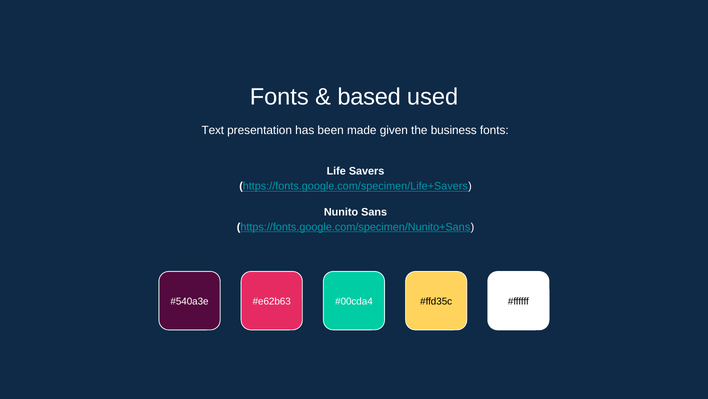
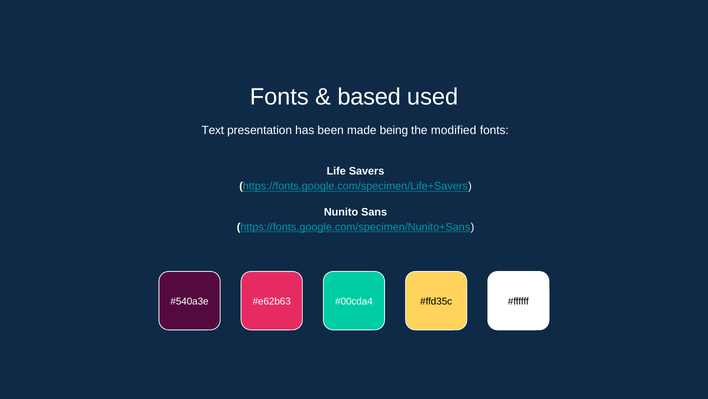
given: given -> being (394, 130)
business: business -> modified (454, 130)
